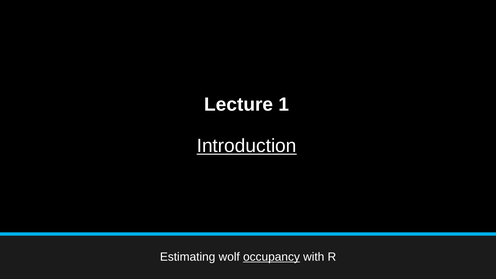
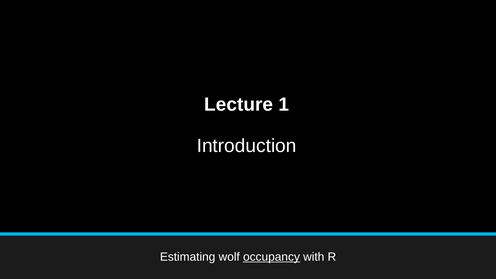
Introduction underline: present -> none (247, 146)
